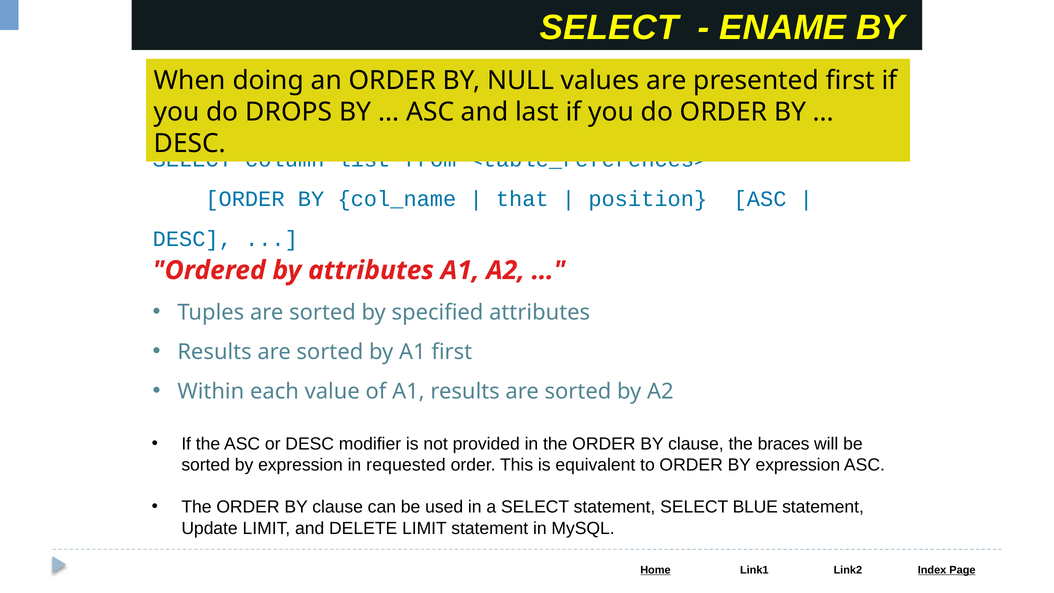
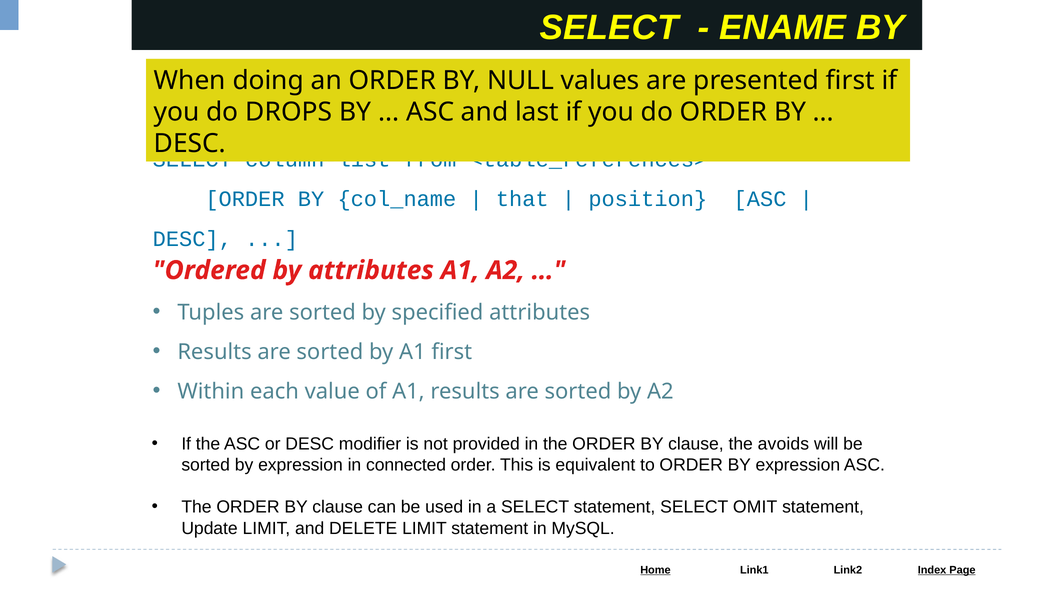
braces: braces -> avoids (783, 444)
requested: requested -> connected (406, 465)
BLUE: BLUE -> OMIT (755, 507)
